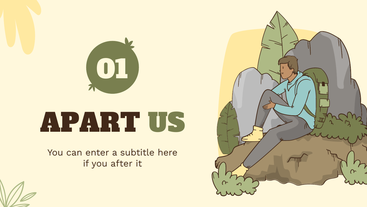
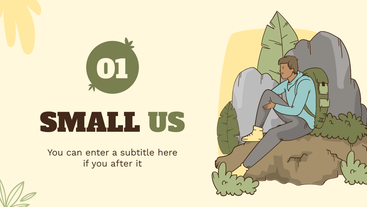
APART: APART -> SMALL (90, 123)
